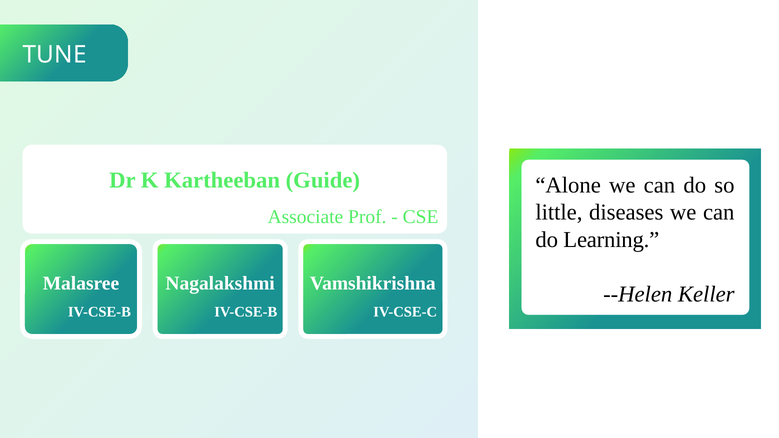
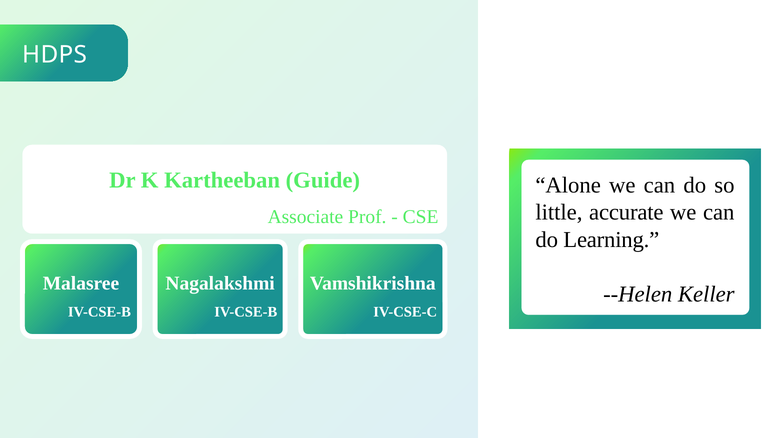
TUNE: TUNE -> HDPS (55, 55)
diseases: diseases -> accurate (626, 212)
